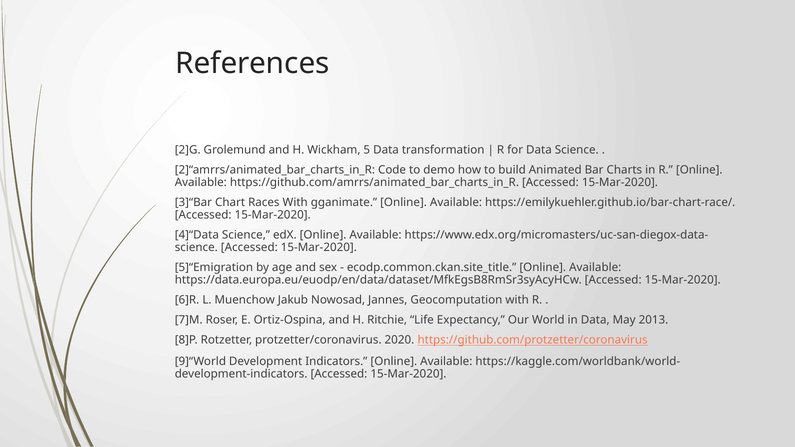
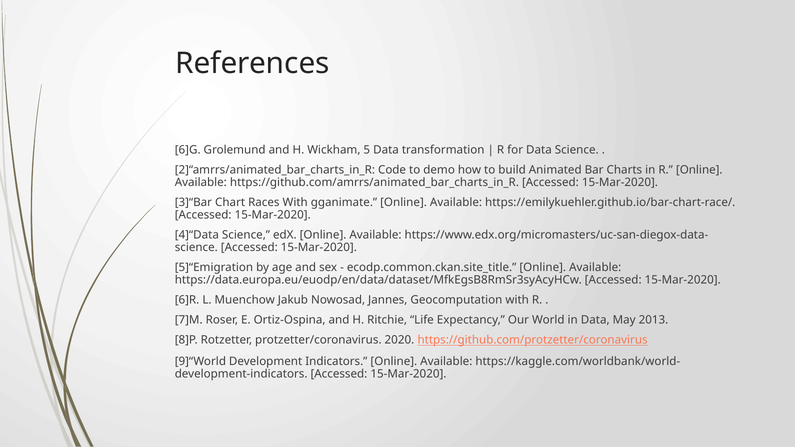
2]G: 2]G -> 6]G (188, 150)
